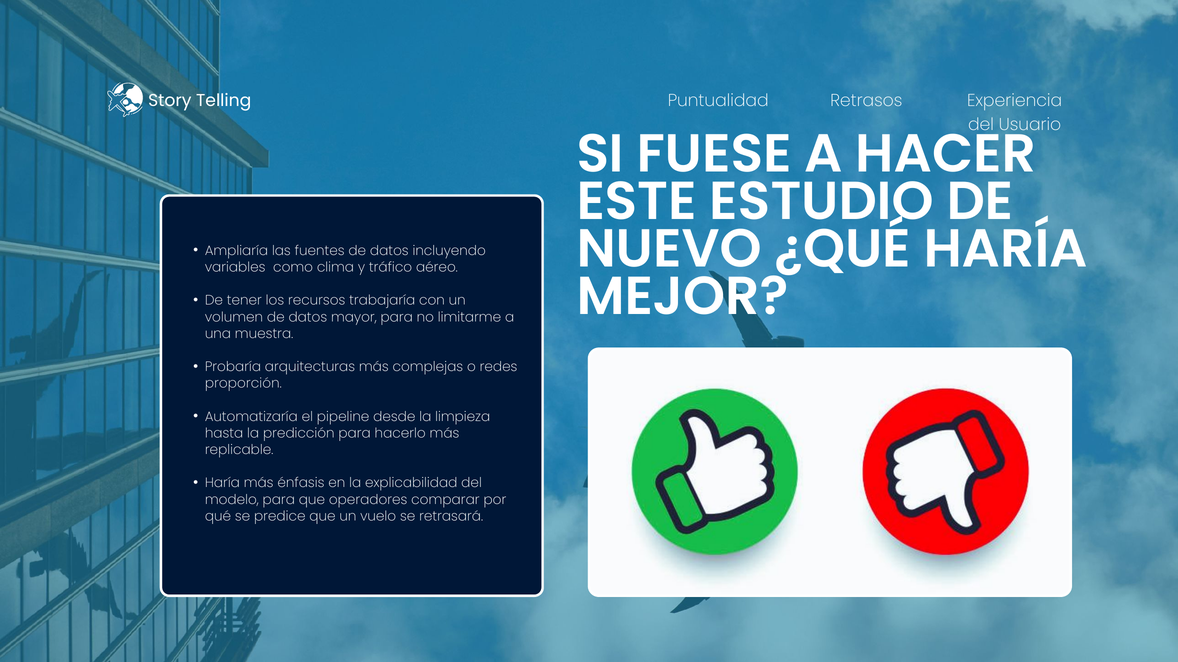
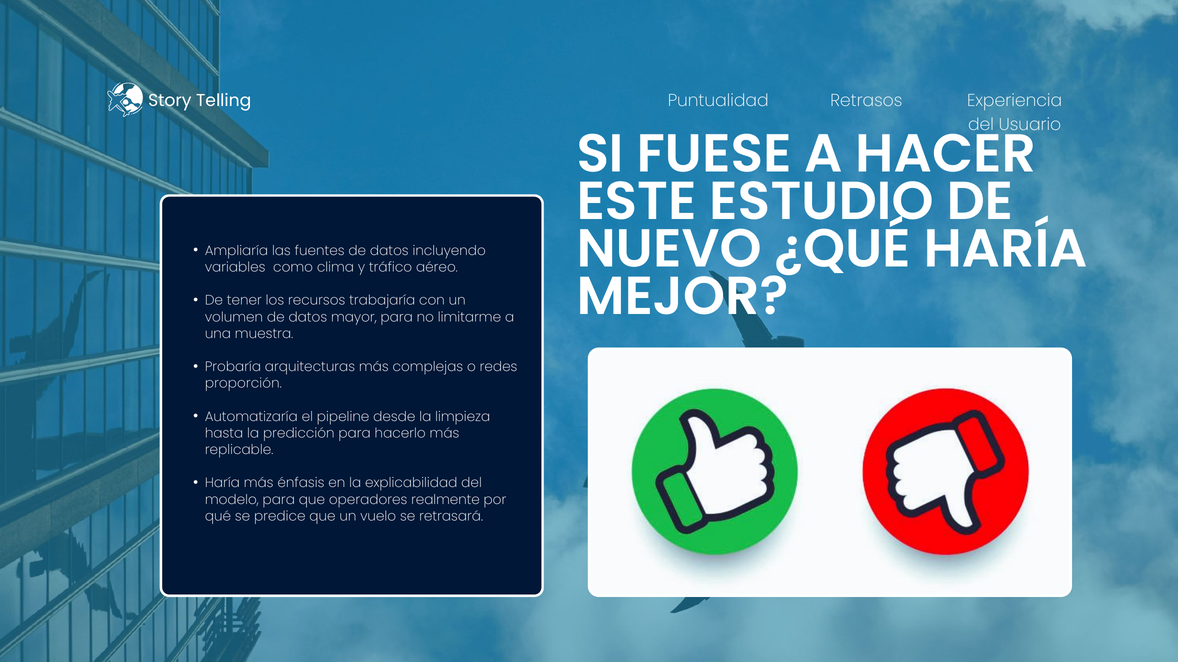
comparar: comparar -> realmente (445, 500)
